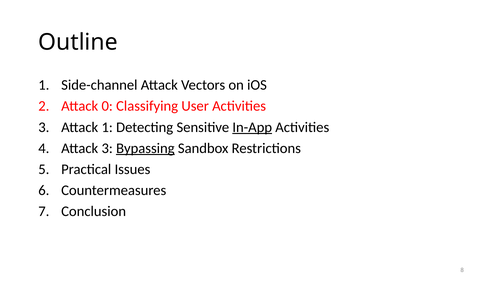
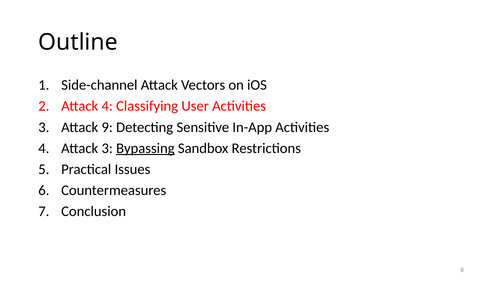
Attack 0: 0 -> 4 (107, 106)
Attack 1: 1 -> 9 (107, 127)
In-App underline: present -> none (252, 127)
